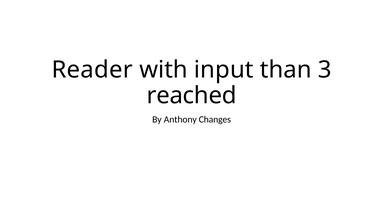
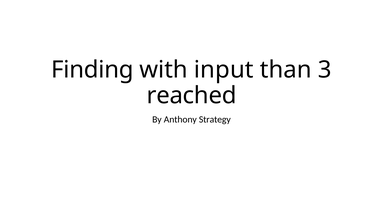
Reader: Reader -> Finding (92, 70)
Changes: Changes -> Strategy (215, 120)
